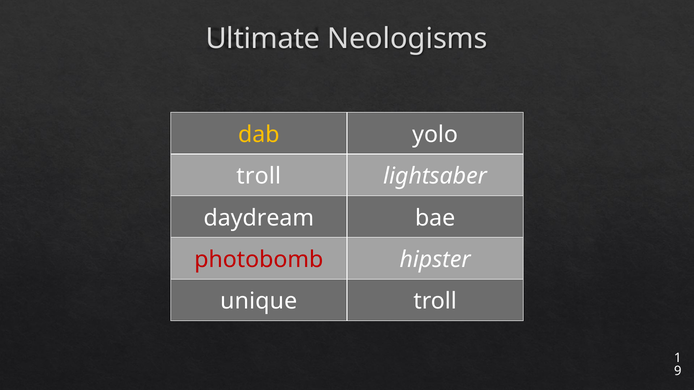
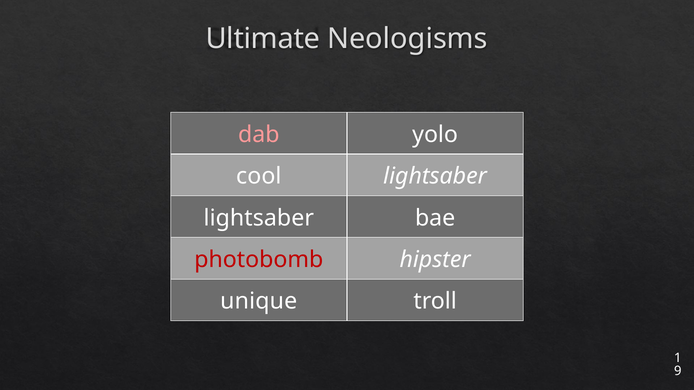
dab colour: yellow -> pink (259, 135)
troll: troll -> cool (259, 176)
daydream: daydream -> lightsaber (259, 218)
